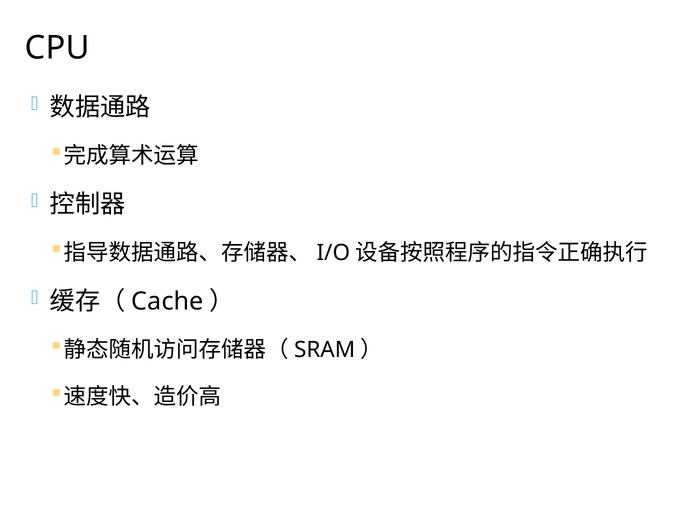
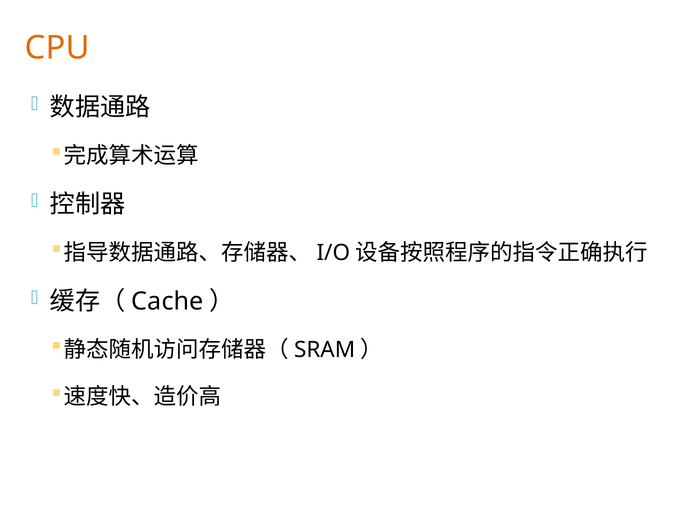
CPU colour: black -> orange (57, 48)
